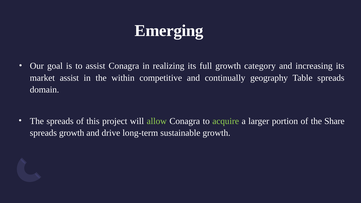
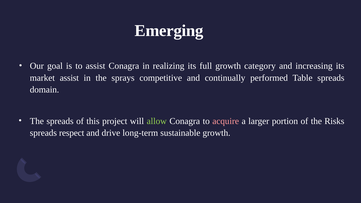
within: within -> sprays (123, 78)
geography: geography -> performed (269, 78)
acquire colour: light green -> pink (226, 121)
Share: Share -> Risks (334, 121)
spreads growth: growth -> respect (72, 133)
